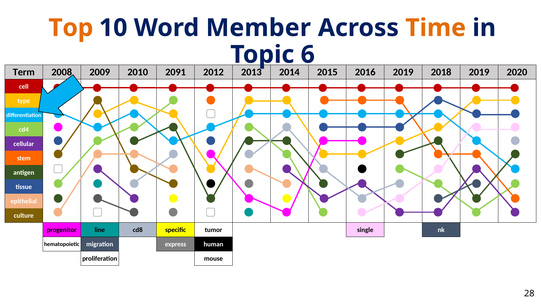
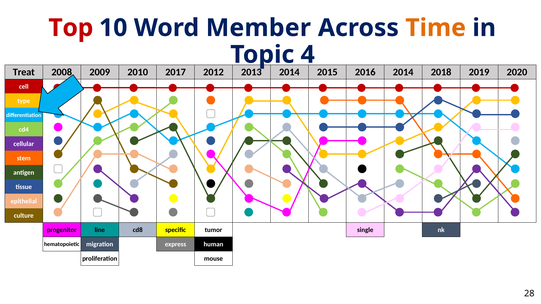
Top colour: orange -> red (71, 28)
6: 6 -> 4 (308, 55)
Term: Term -> Treat (24, 72)
2091: 2091 -> 2017 (176, 72)
2016 2019: 2019 -> 2014 (403, 72)
